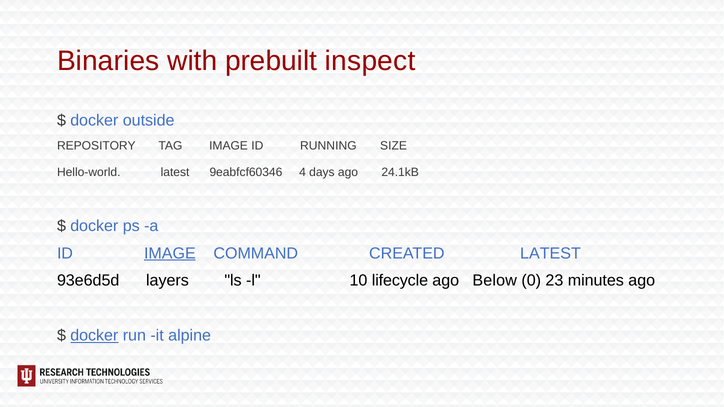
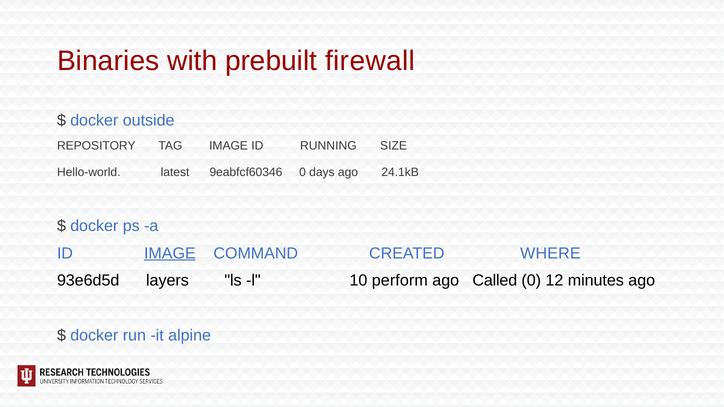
inspect: inspect -> firewall (370, 61)
9eabfcf60346 4: 4 -> 0 (303, 173)
CREATED LATEST: LATEST -> WHERE (550, 253)
lifecycle: lifecycle -> perform (400, 281)
Below: Below -> Called (495, 281)
23: 23 -> 12 (554, 281)
docker underline: present -> none (94, 336)
